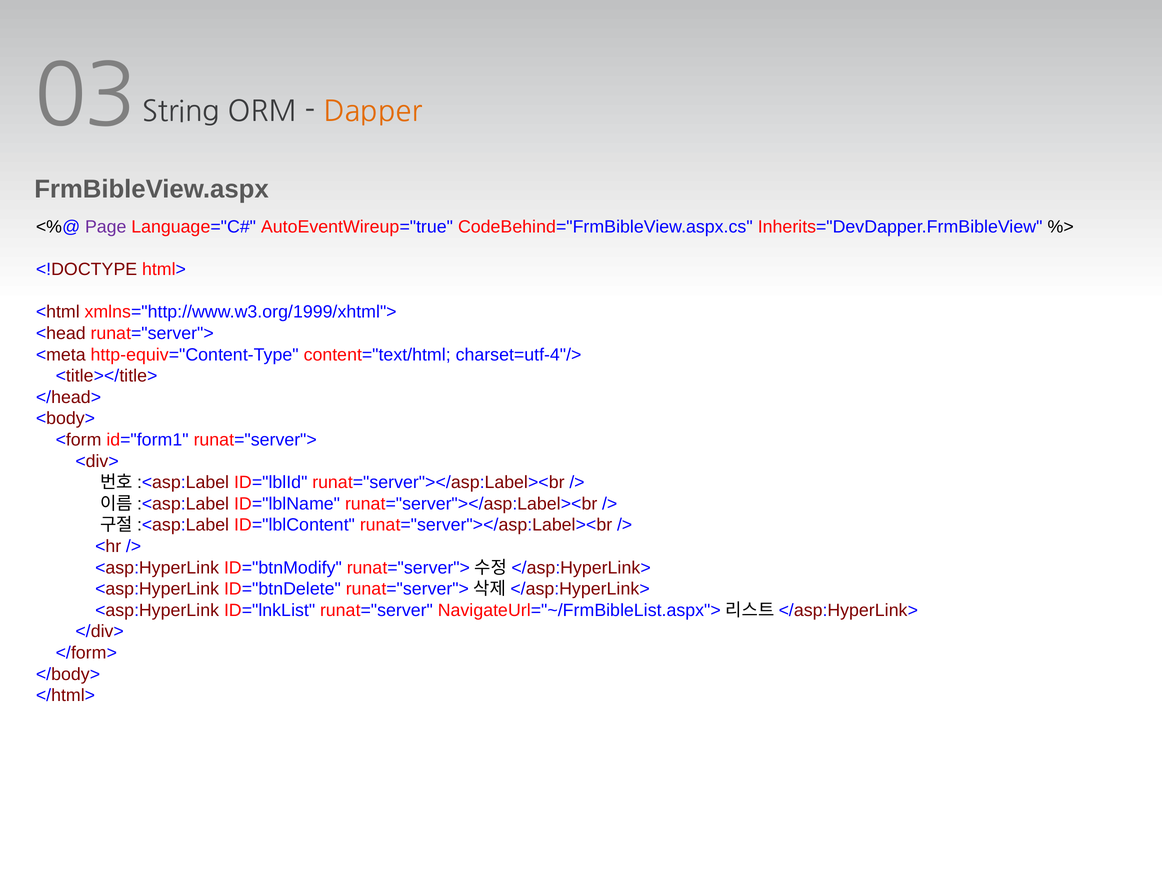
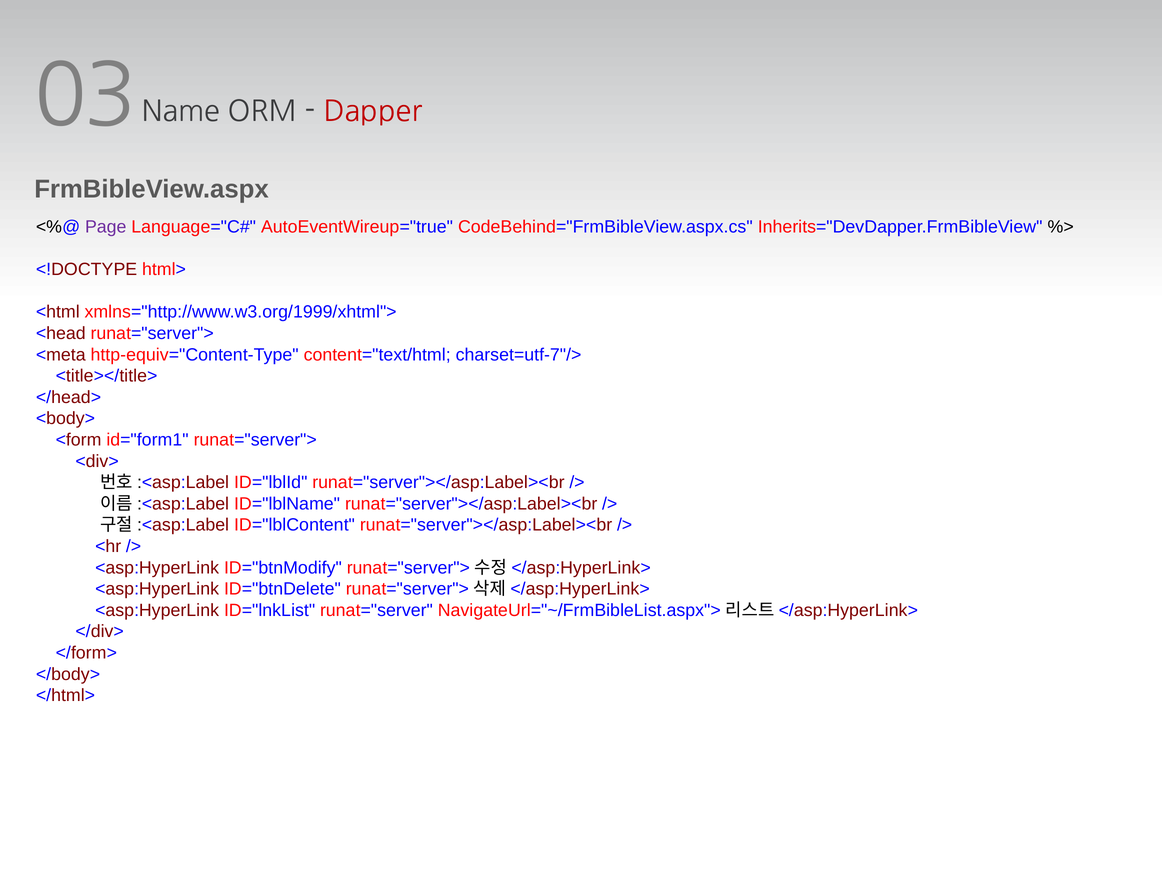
String: String -> Name (181, 112)
Dapper colour: orange -> red (373, 112)
charset=utf-4"/>: charset=utf-4"/> -> charset=utf-7"/> (519, 355)
